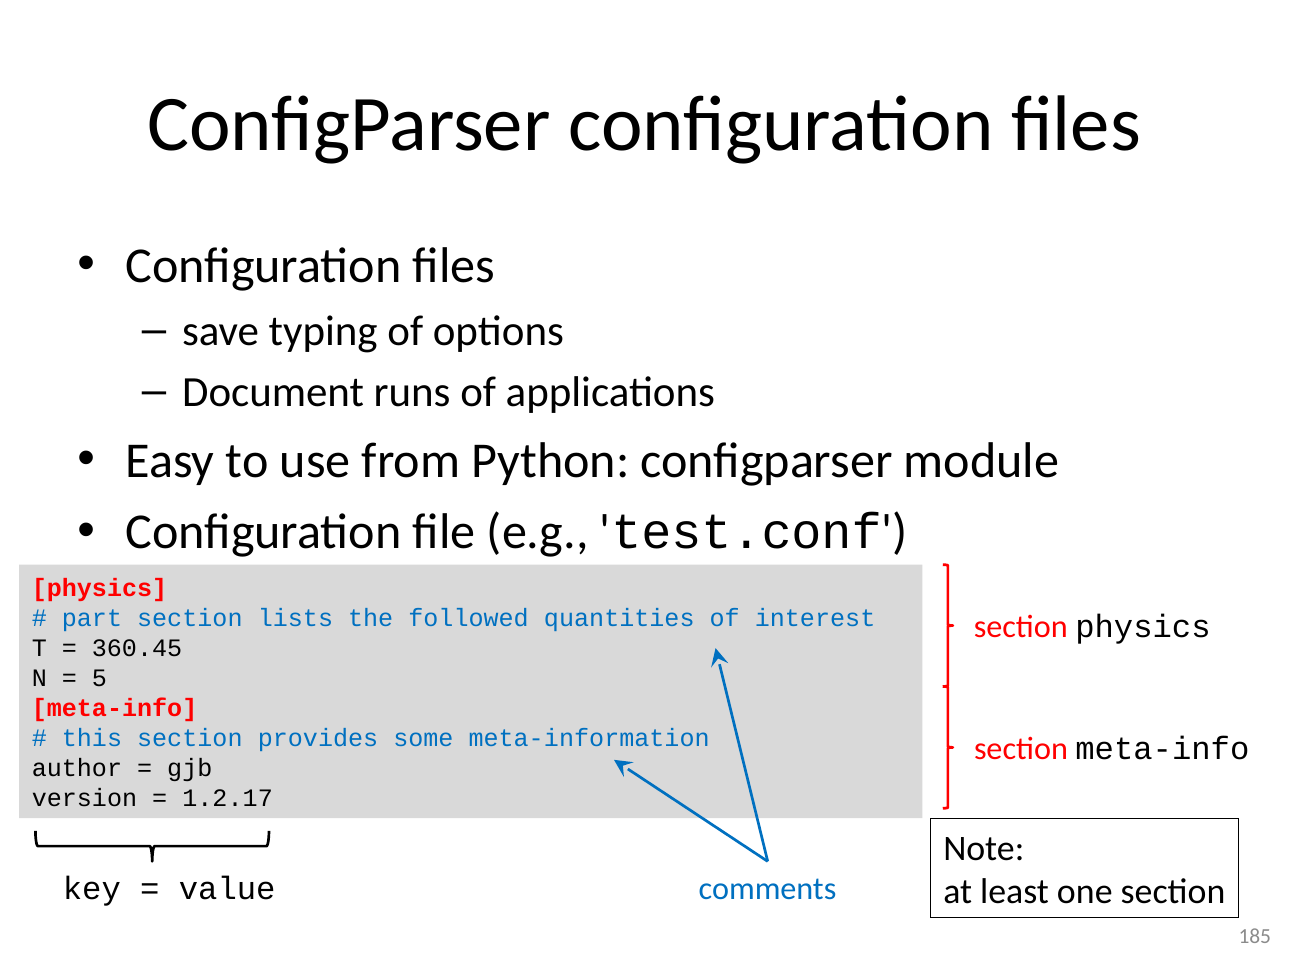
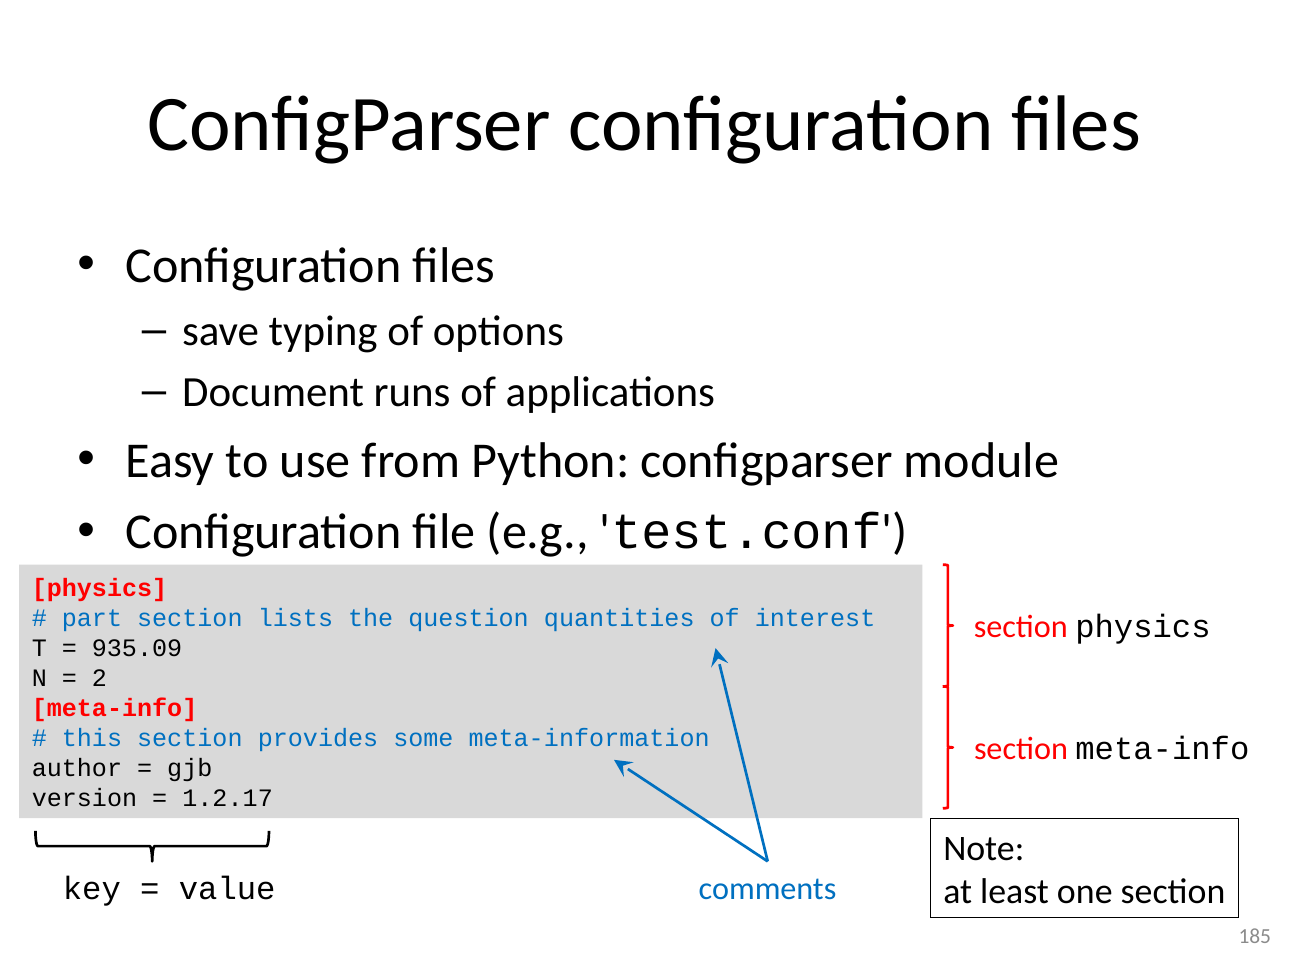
followed: followed -> question (469, 618)
360.45: 360.45 -> 935.09 (137, 648)
5: 5 -> 2 (99, 678)
